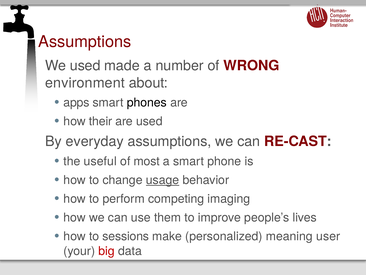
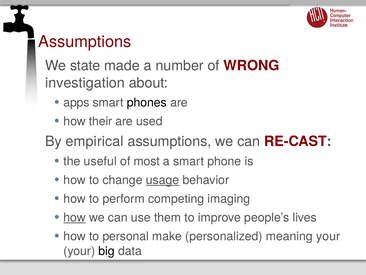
We used: used -> state (85, 66)
environment: environment -> investigation (85, 83)
everyday: everyday -> empirical (95, 141)
how underline: none -> present (75, 217)
sessions: sessions -> personal (126, 236)
meaning user: user -> your (328, 236)
big colour: red -> black (107, 251)
